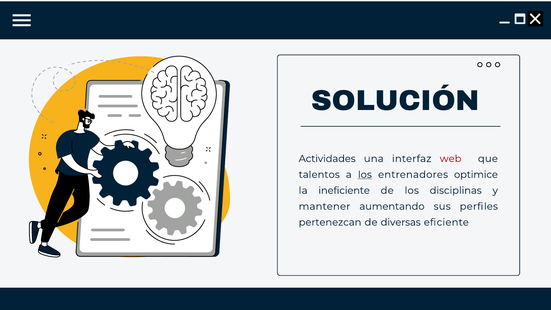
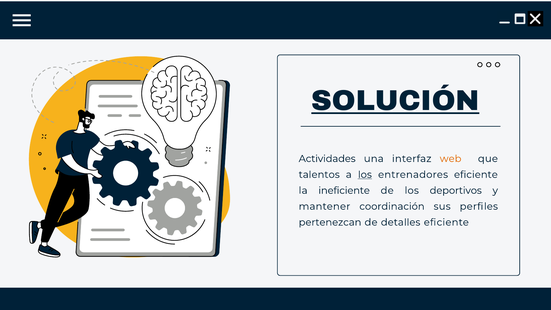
SOLUCIÓN underline: none -> present (395, 101)
web colour: red -> orange (451, 159)
entrenadores optimice: optimice -> eficiente (476, 175)
disciplinas: disciplinas -> deportivos (456, 190)
aumentando: aumentando -> coordinación (392, 206)
diversas: diversas -> detalles (401, 222)
